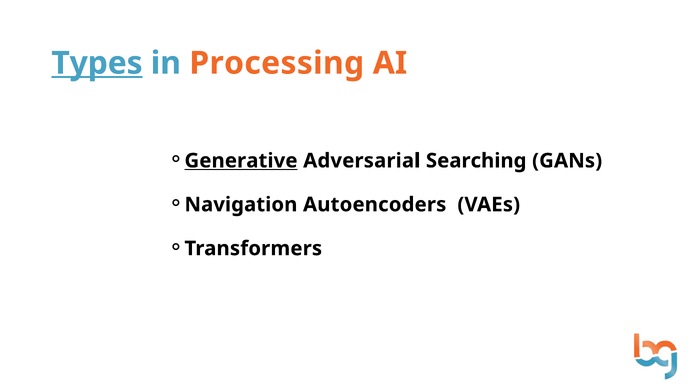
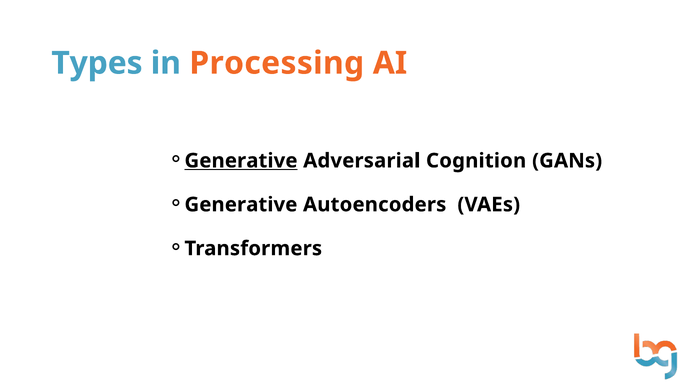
Types underline: present -> none (97, 63)
Searching: Searching -> Cognition (476, 161)
Navigation: Navigation -> Generative (241, 204)
